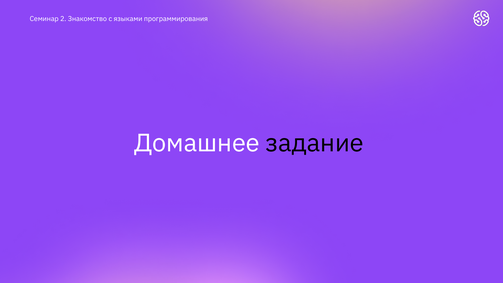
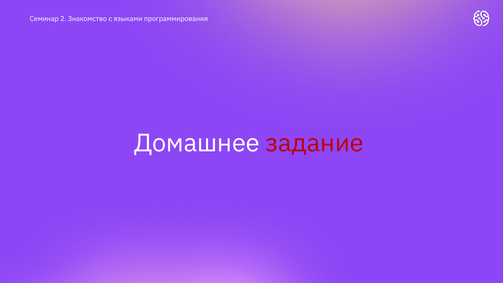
задание colour: black -> red (315, 143)
